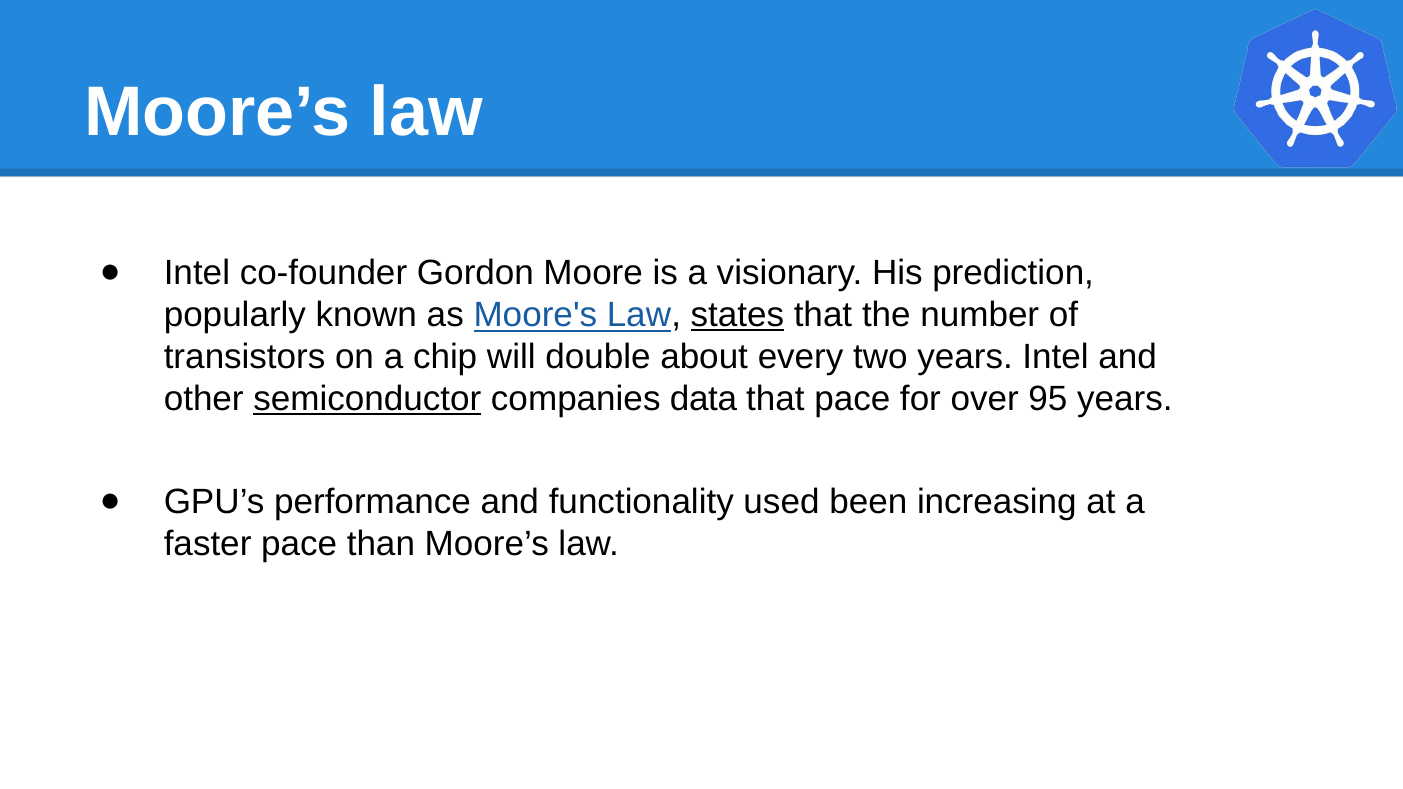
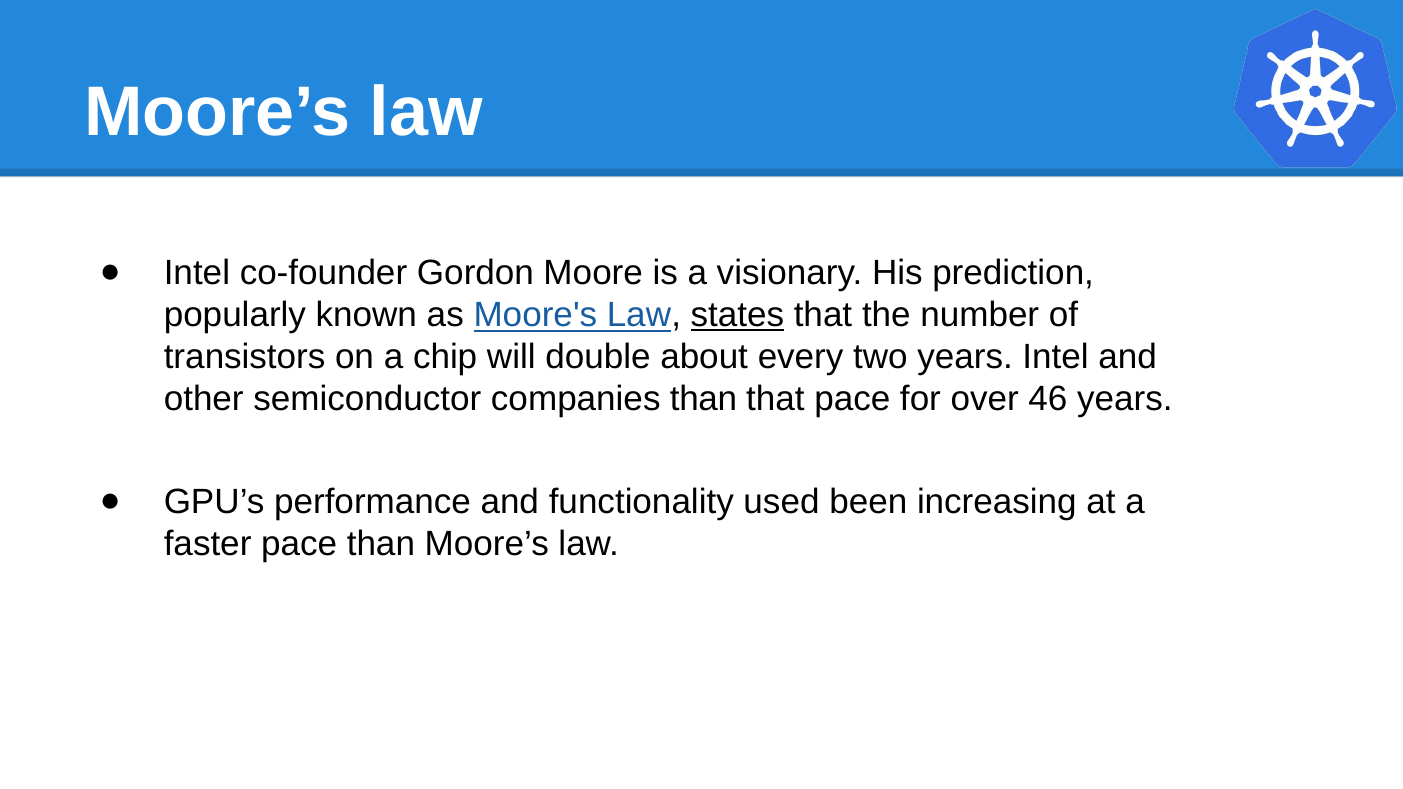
semiconductor underline: present -> none (367, 399)
companies data: data -> than (703, 399)
95: 95 -> 46 (1048, 399)
